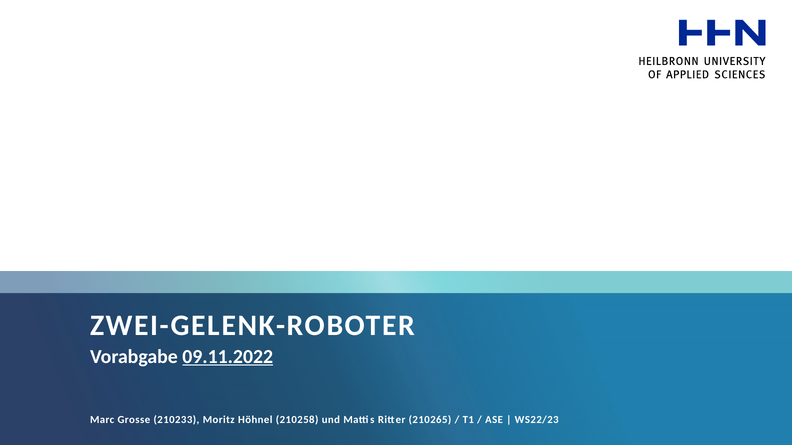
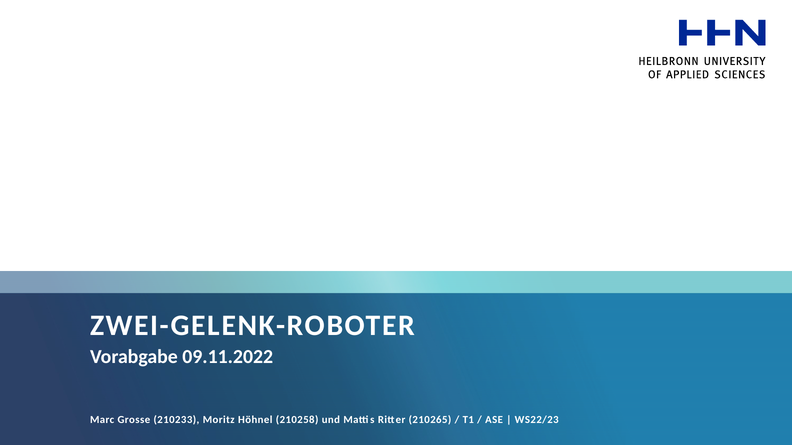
09.11.2022 underline: present -> none (228, 357)
